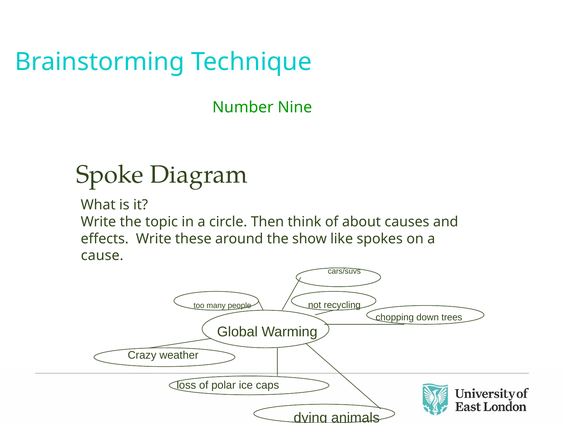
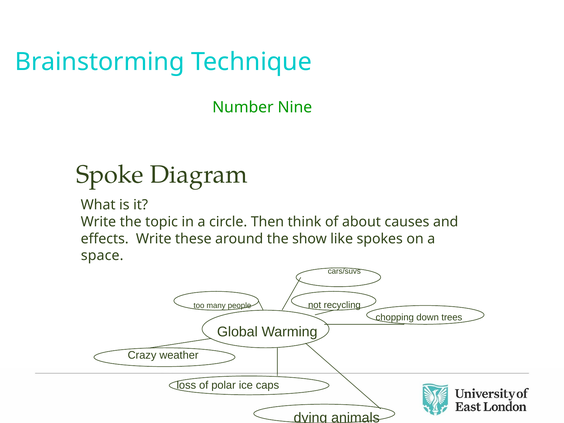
cause: cause -> space (102, 256)
